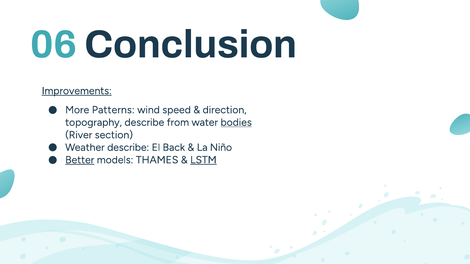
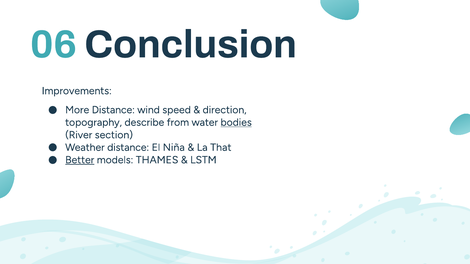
Improvements underline: present -> none (77, 91)
More Patterns: Patterns -> Distance (113, 110)
Weather describe: describe -> distance (128, 148)
Back: Back -> Niña (174, 148)
Niño: Niño -> That (221, 148)
LSTM underline: present -> none (203, 160)
